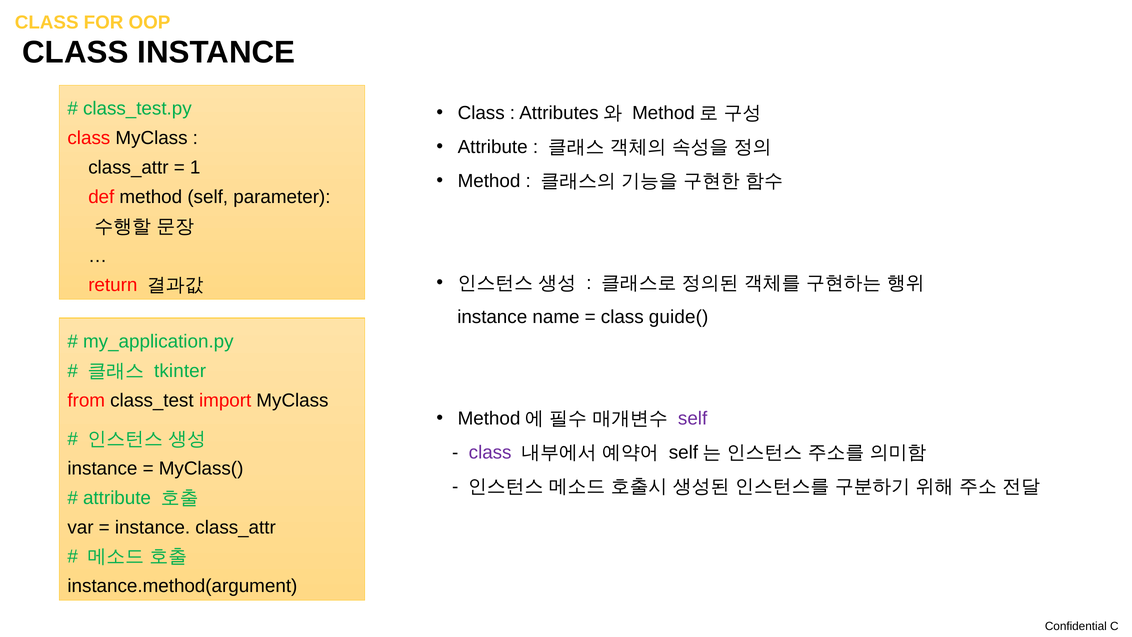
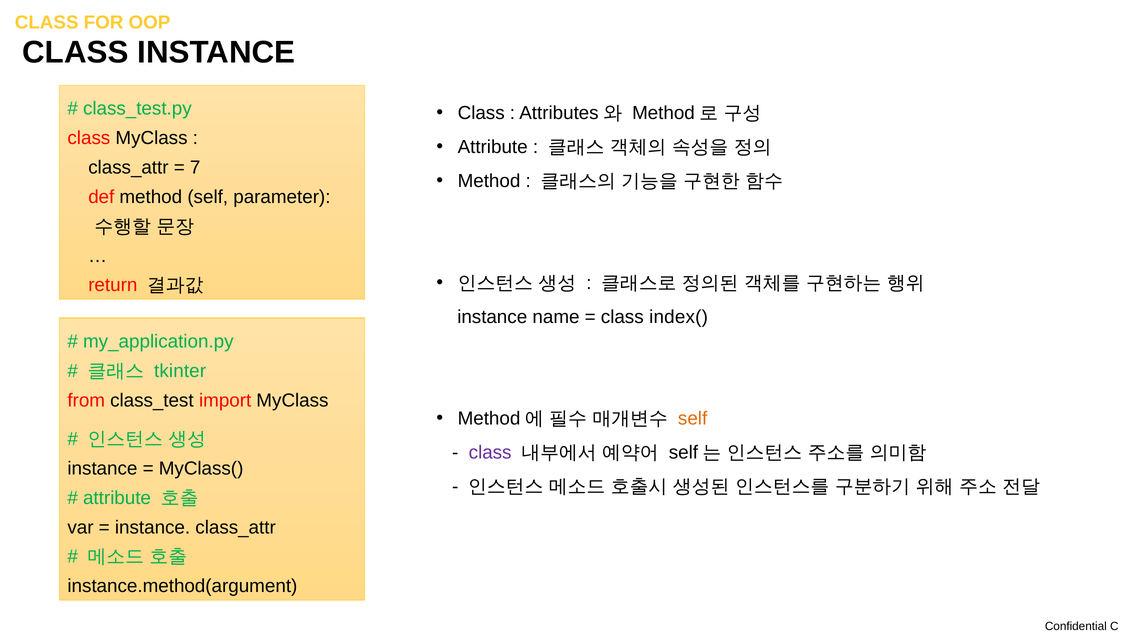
1: 1 -> 7 (195, 167)
guide(: guide( -> index( (679, 317)
self colour: purple -> orange (693, 419)
